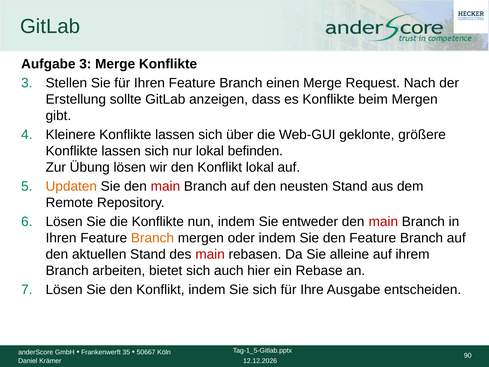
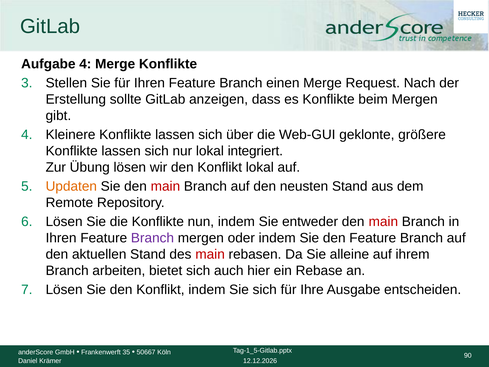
Aufgabe 3: 3 -> 4 (85, 64)
befinden: befinden -> integriert (255, 151)
Branch colour: orange -> purple (152, 238)
